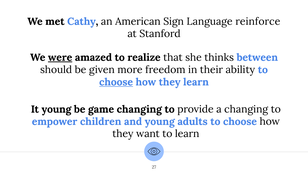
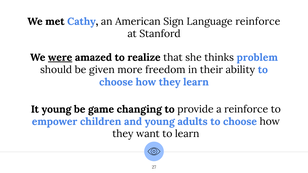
between: between -> problem (257, 58)
choose underline: present -> none (116, 82)
a changing: changing -> reinforce (246, 109)
